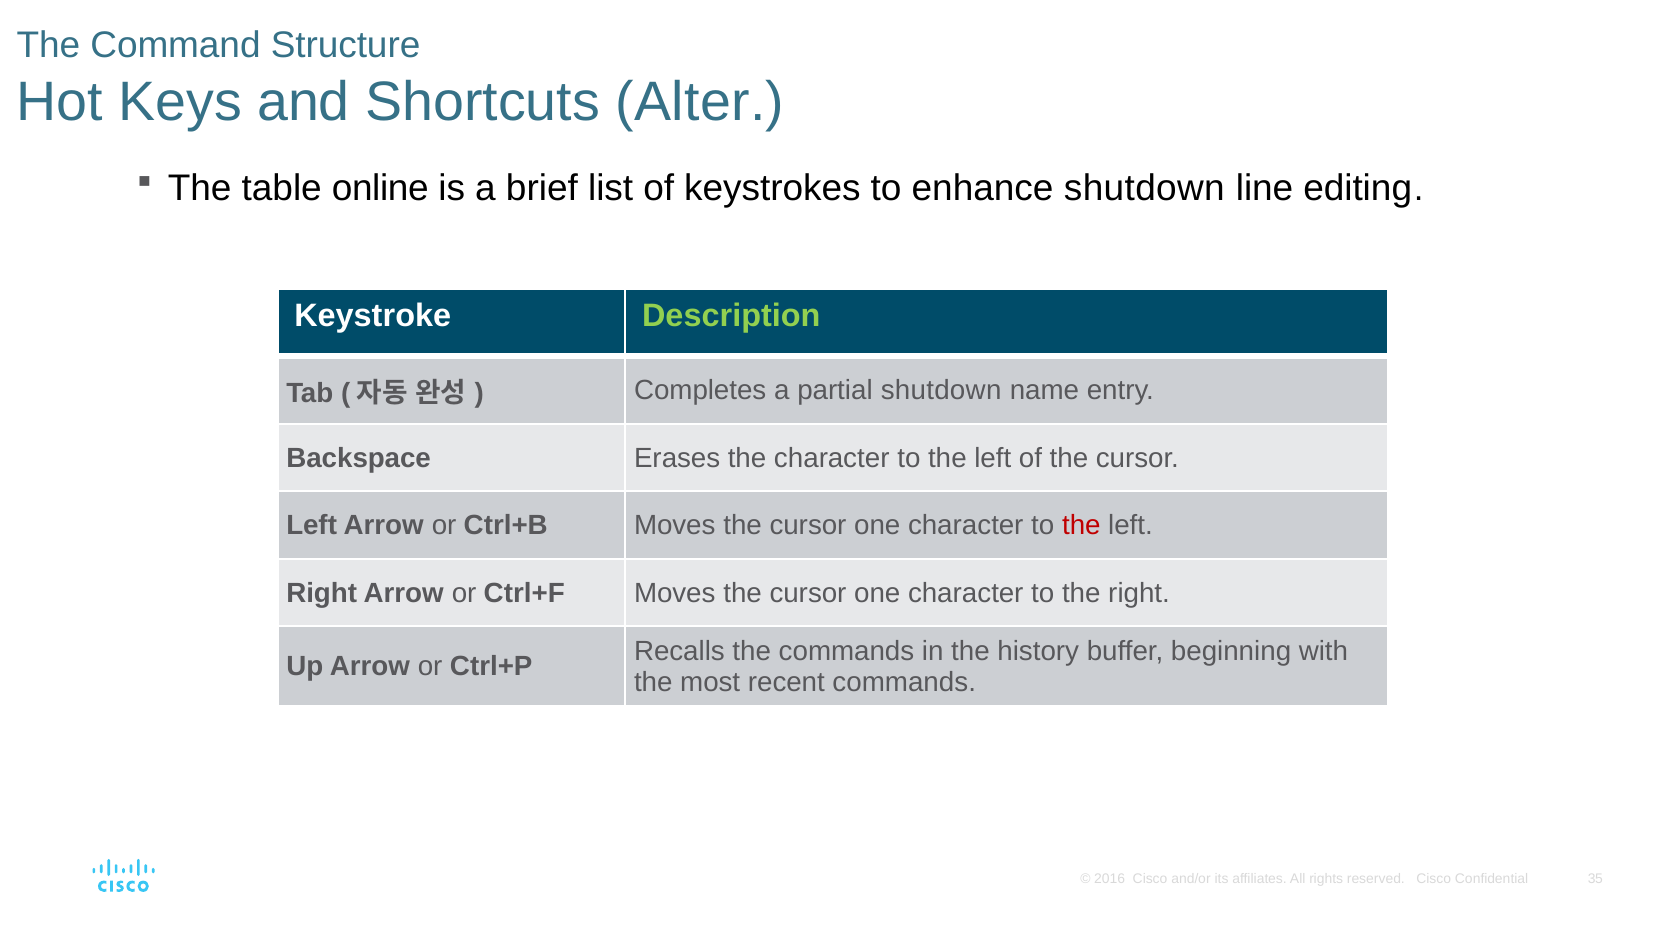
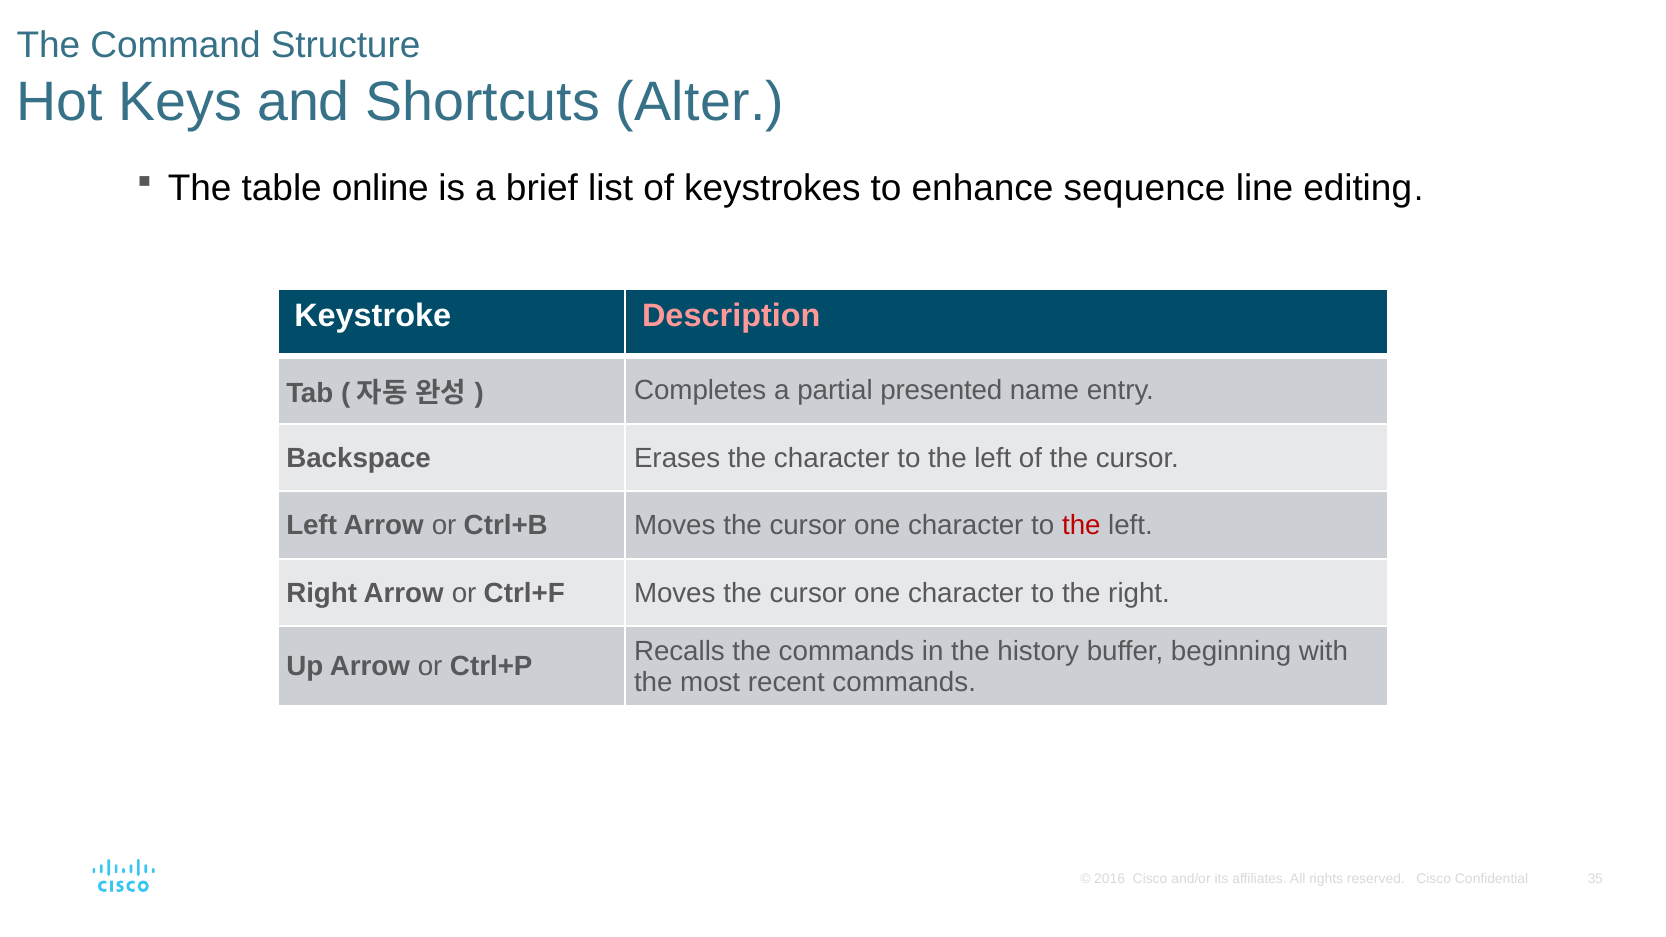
enhance shutdown: shutdown -> sequence (1144, 188)
Description colour: light green -> pink (731, 316)
partial shutdown: shutdown -> presented (941, 391)
